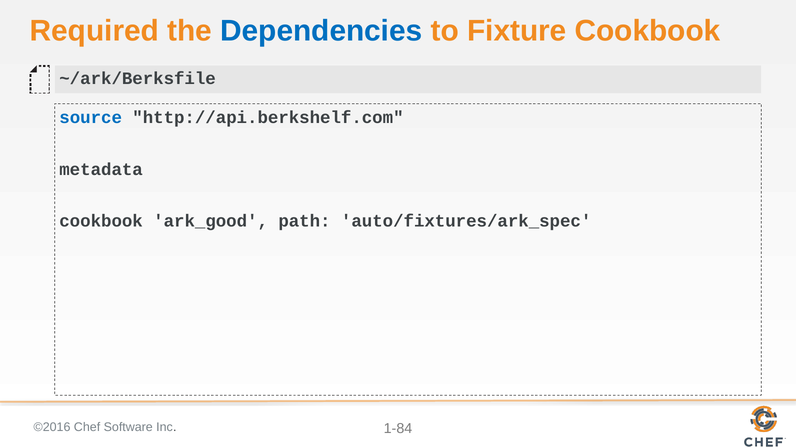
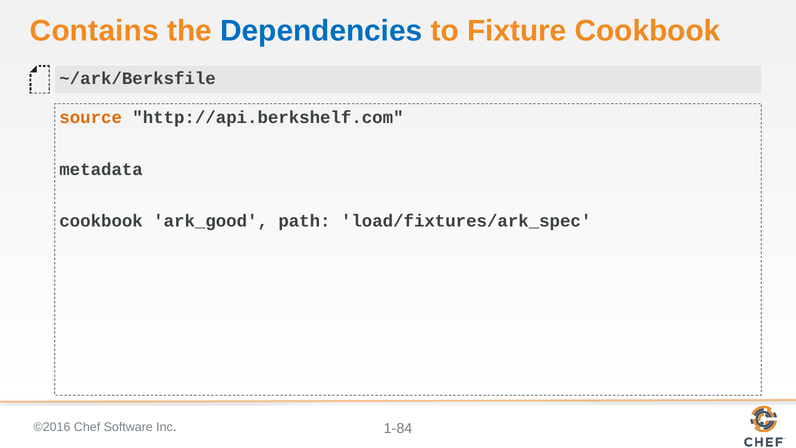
Required: Required -> Contains (94, 31)
source colour: blue -> orange (91, 117)
auto/fixtures/ark_spec: auto/fixtures/ark_spec -> load/fixtures/ark_spec (466, 221)
